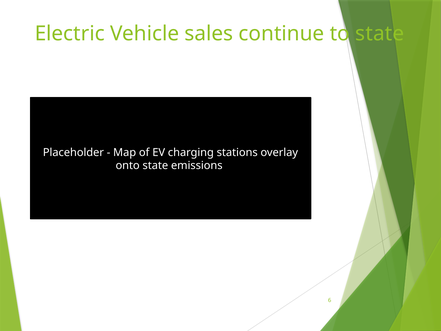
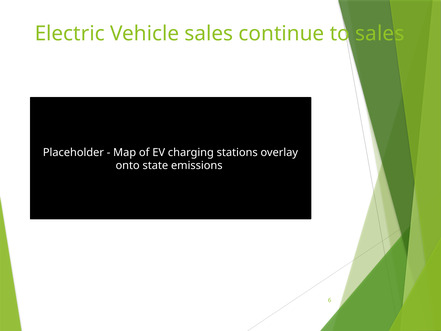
to state: state -> sales (380, 34)
